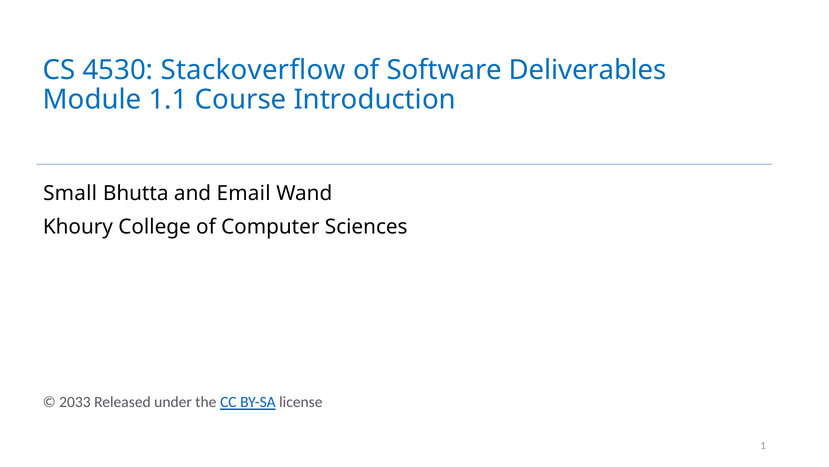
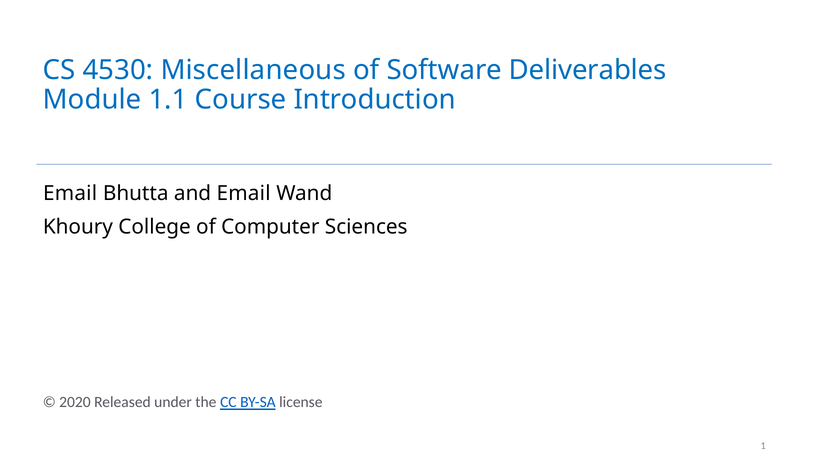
Stackoverflow: Stackoverflow -> Miscellaneous (253, 70)
Small: Small -> Email (70, 193)
2033: 2033 -> 2020 (75, 402)
